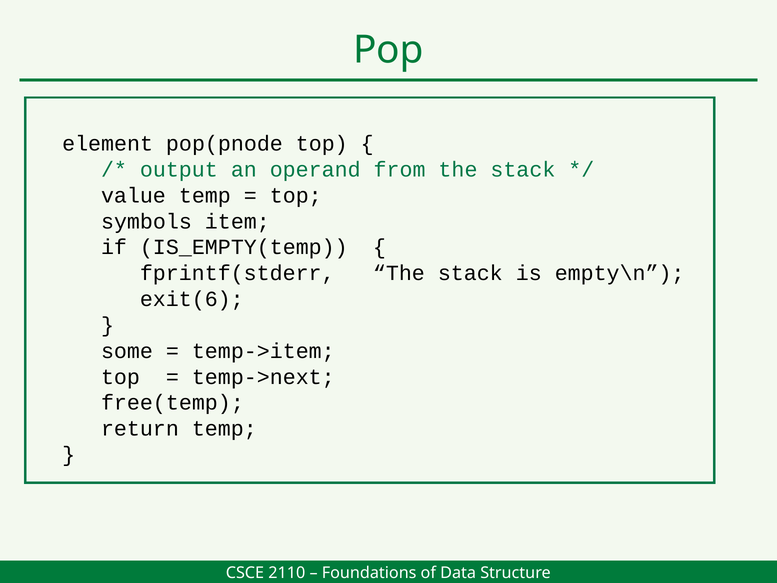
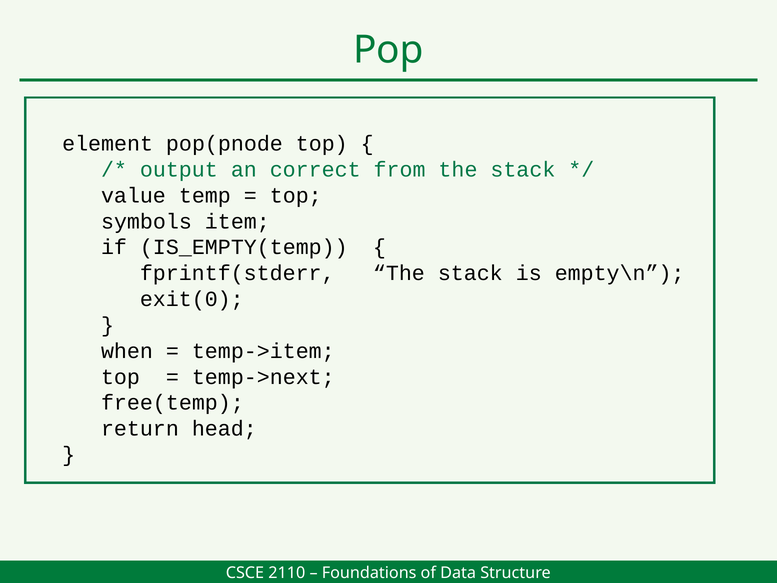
operand: operand -> correct (315, 169)
exit(6: exit(6 -> exit(0 (192, 299)
some: some -> when (127, 351)
return temp: temp -> head (224, 429)
